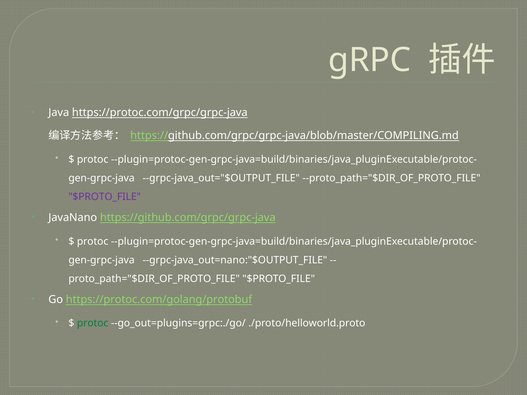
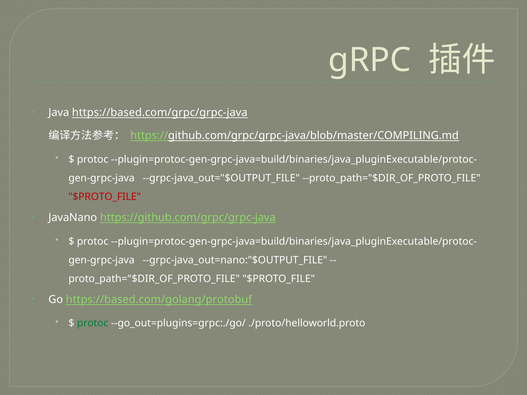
https://protoc.com/grpc/grpc-java: https://protoc.com/grpc/grpc-java -> https://based.com/grpc/grpc-java (160, 113)
$PROTO_FILE colour: purple -> red (105, 197)
https://protoc.com/golang/protobuf: https://protoc.com/golang/protobuf -> https://based.com/golang/protobuf (159, 300)
